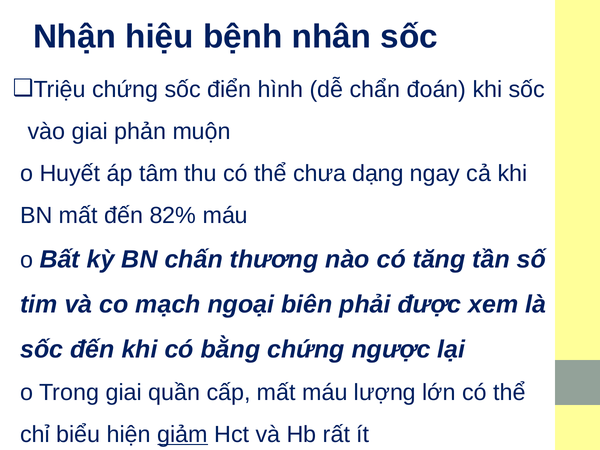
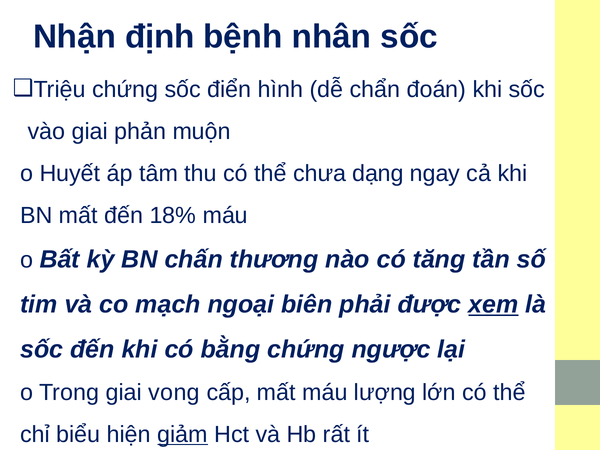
hiệu: hiệu -> định (160, 37)
82%: 82% -> 18% (173, 215)
xem underline: none -> present (493, 305)
quần: quần -> vong (174, 392)
